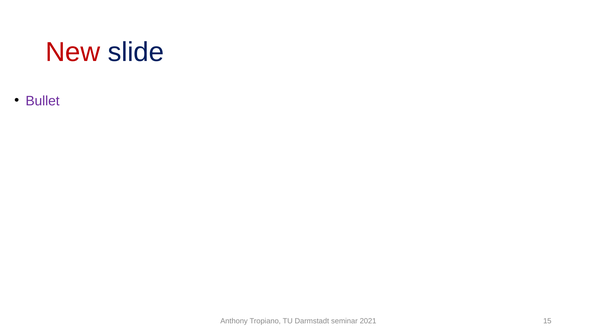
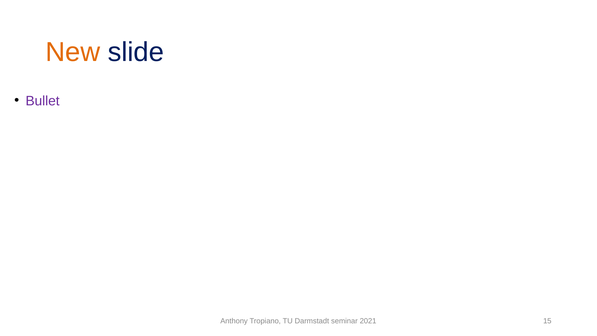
New colour: red -> orange (73, 52)
